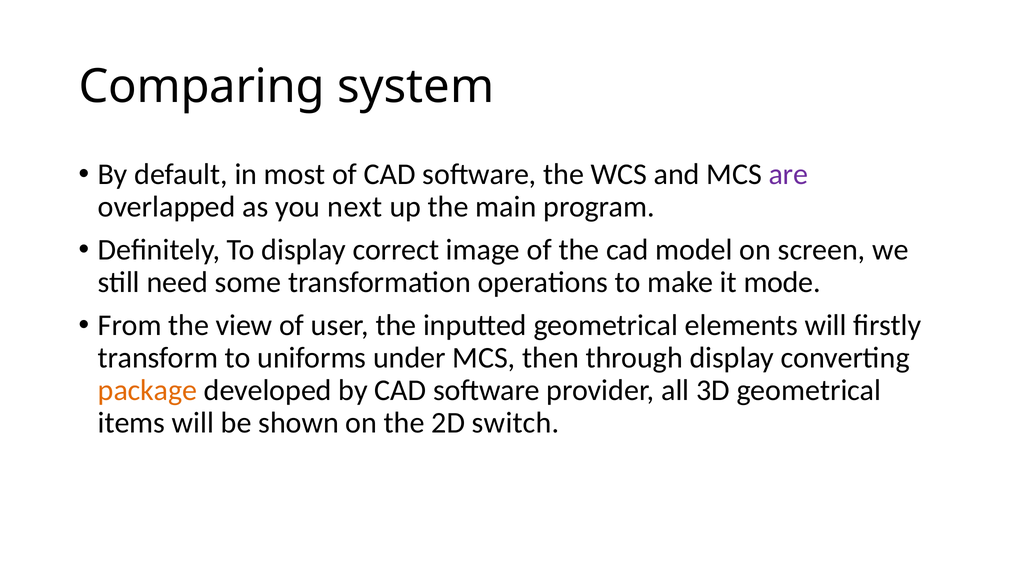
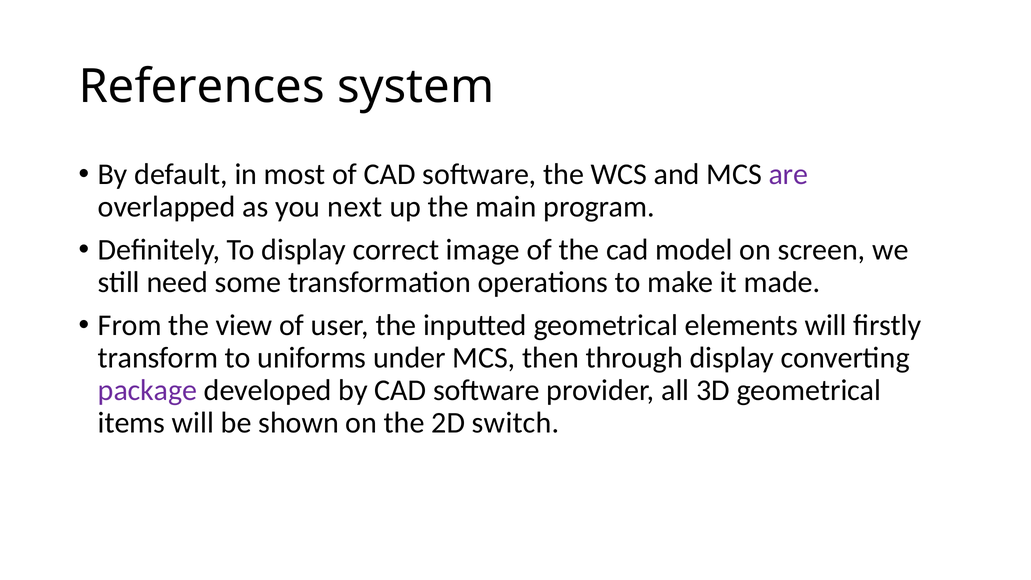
Comparing: Comparing -> References (202, 87)
mode: mode -> made (782, 282)
package colour: orange -> purple (148, 390)
